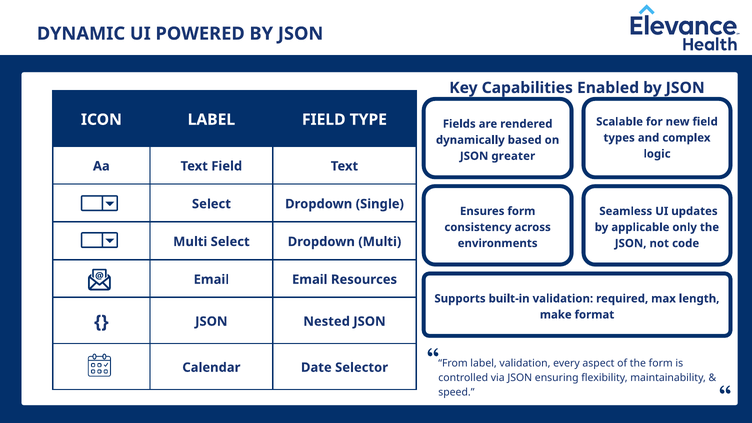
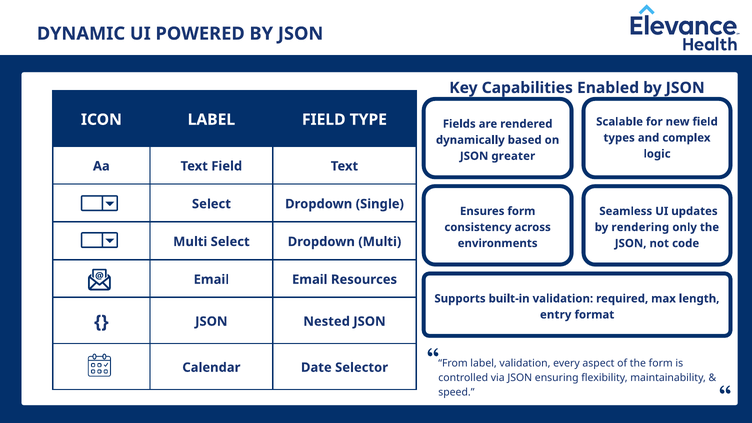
applicable: applicable -> rendering (640, 227)
make: make -> entry (556, 315)
